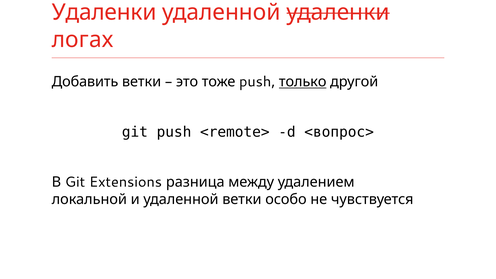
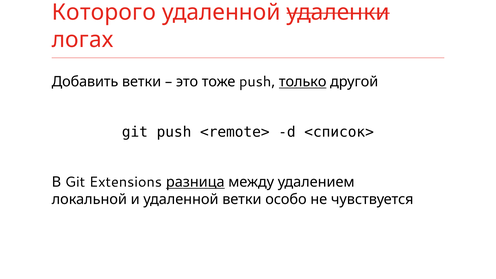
Удаленки: Удаленки -> Которого (104, 12)
<вопрос>: <вопрос> -> <список> (339, 132)
разница underline: none -> present (195, 182)
